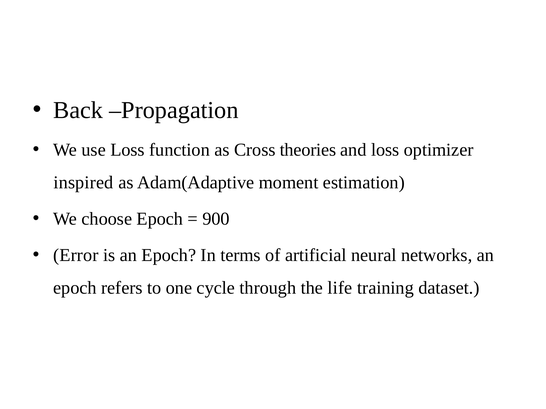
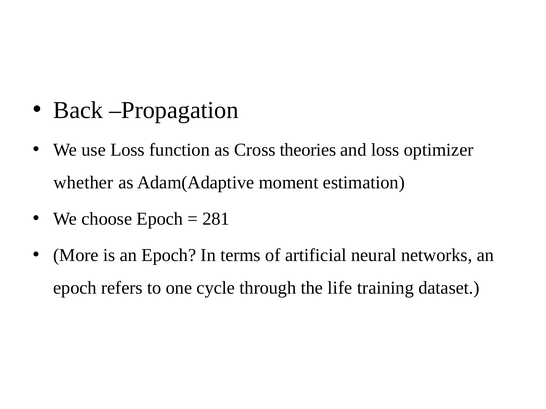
inspired: inspired -> whether (83, 183)
900: 900 -> 281 (216, 219)
Error: Error -> More (76, 256)
